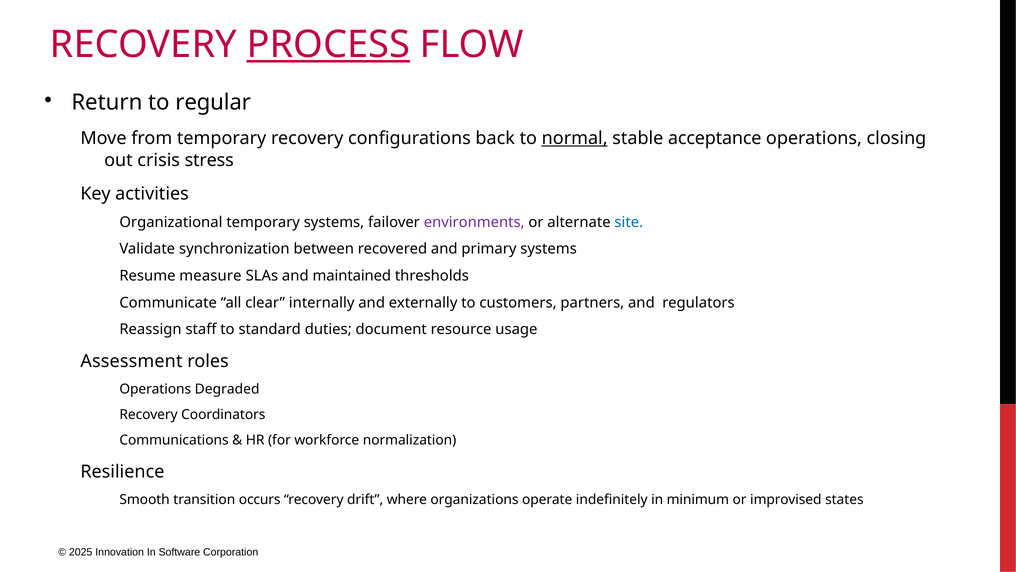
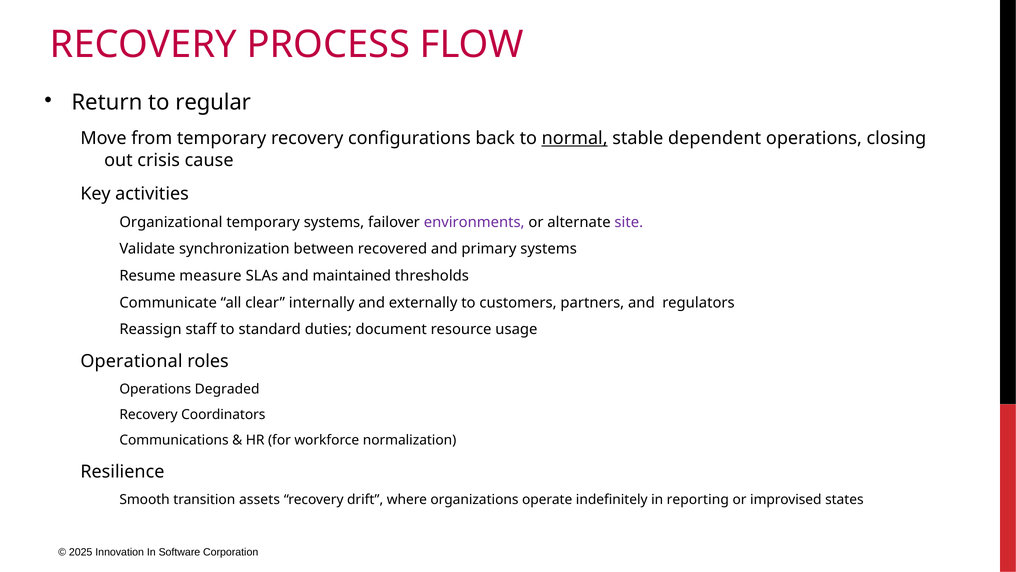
PROCESS underline: present -> none (328, 45)
acceptance: acceptance -> dependent (715, 138)
stress: stress -> cause (209, 160)
site colour: blue -> purple (629, 222)
Assessment: Assessment -> Operational (131, 361)
occurs: occurs -> assets (260, 499)
minimum: minimum -> reporting (698, 499)
